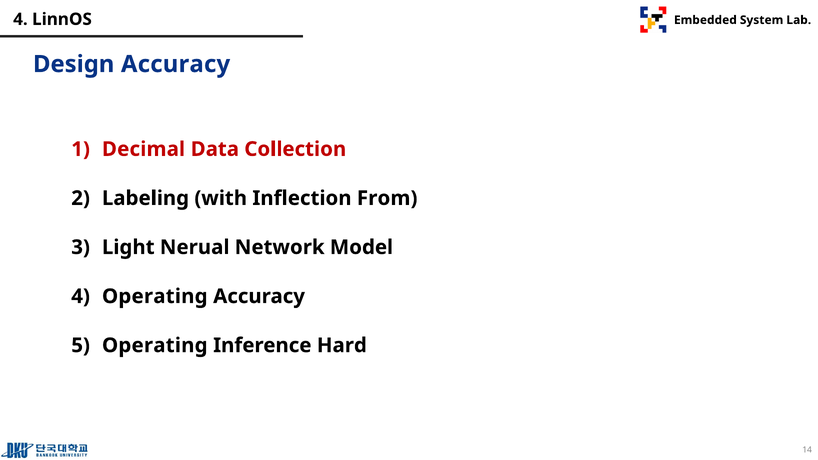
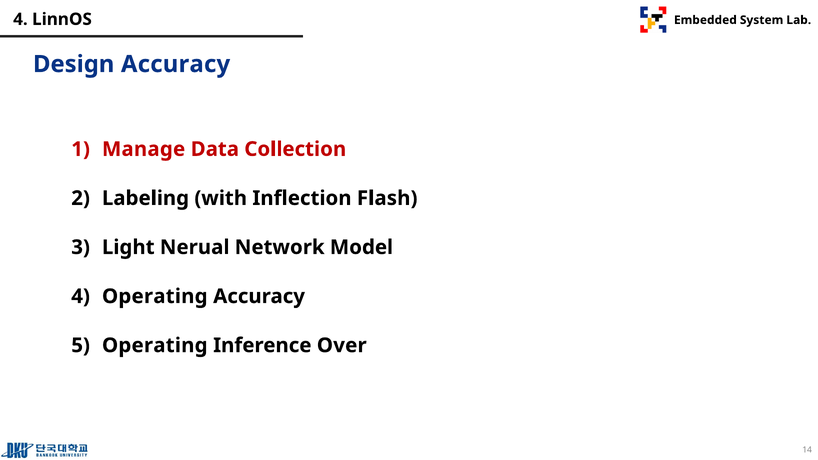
Decimal: Decimal -> Manage (144, 149)
From: From -> Flash (387, 198)
Hard: Hard -> Over (342, 346)
